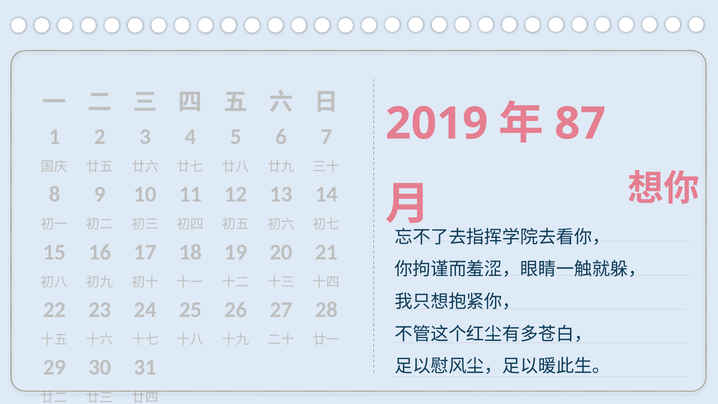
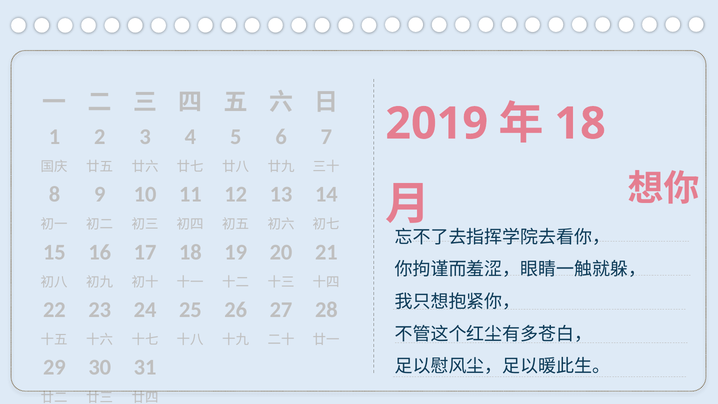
87: 87 -> 18 (580, 124)
